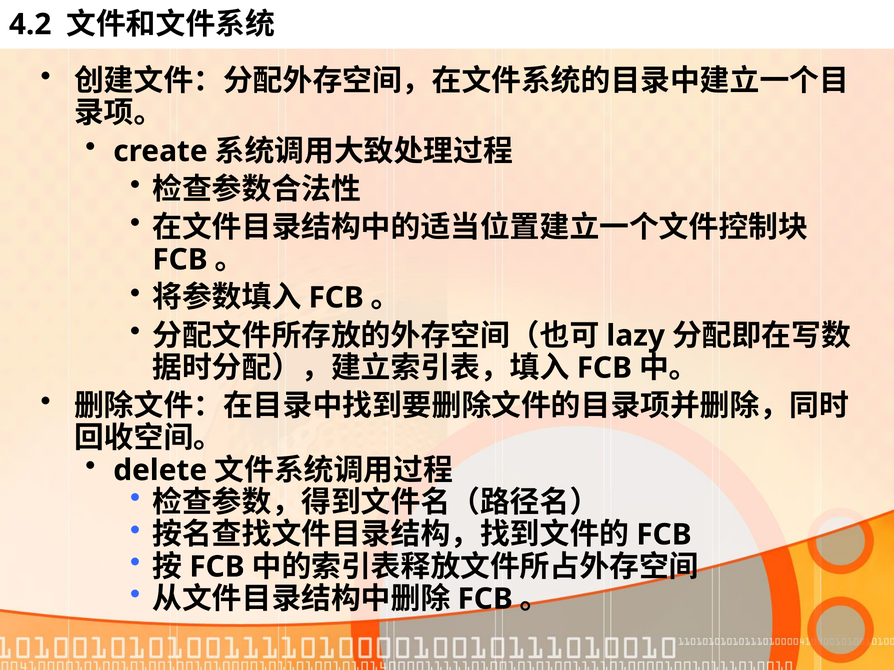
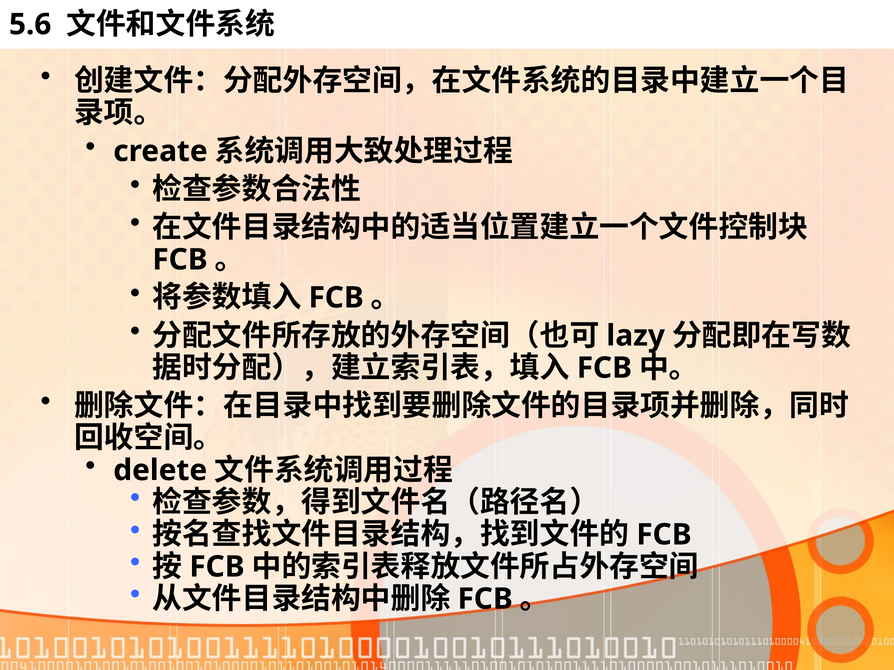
4.2: 4.2 -> 5.6 (30, 24)
